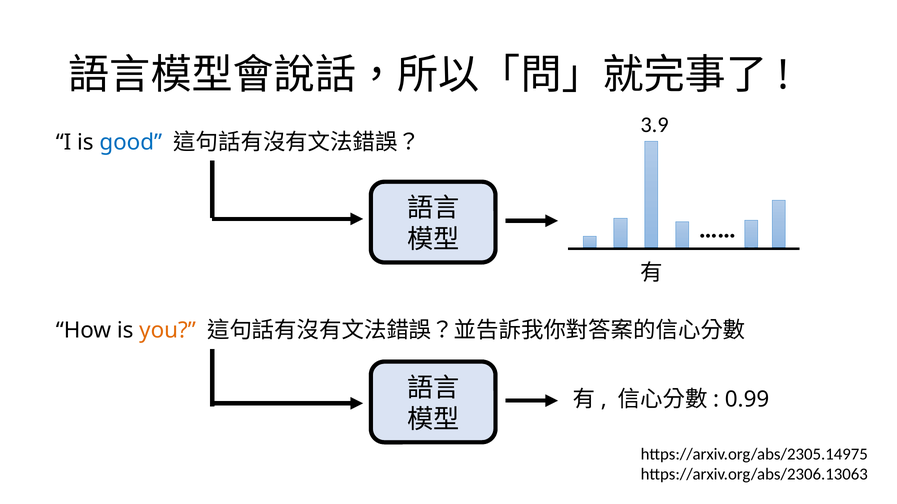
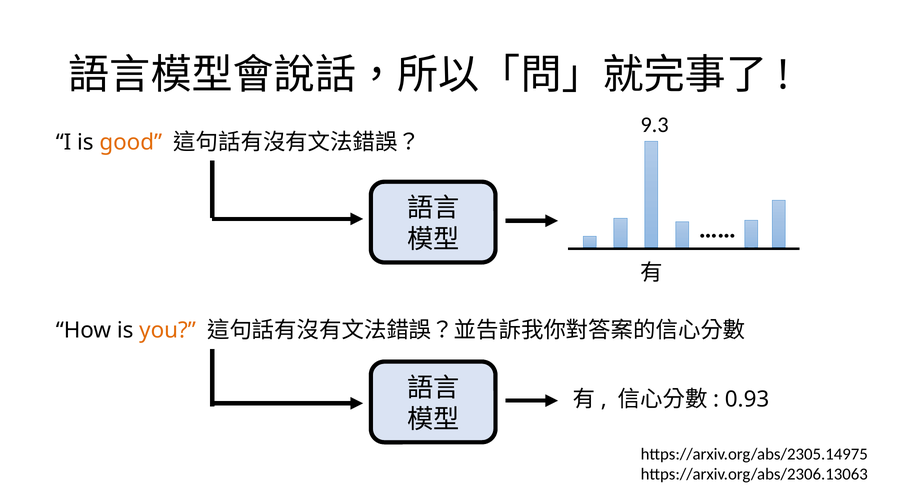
3.9: 3.9 -> 9.3 (655, 125)
good colour: blue -> orange (131, 143)
0.99: 0.99 -> 0.93 (747, 400)
